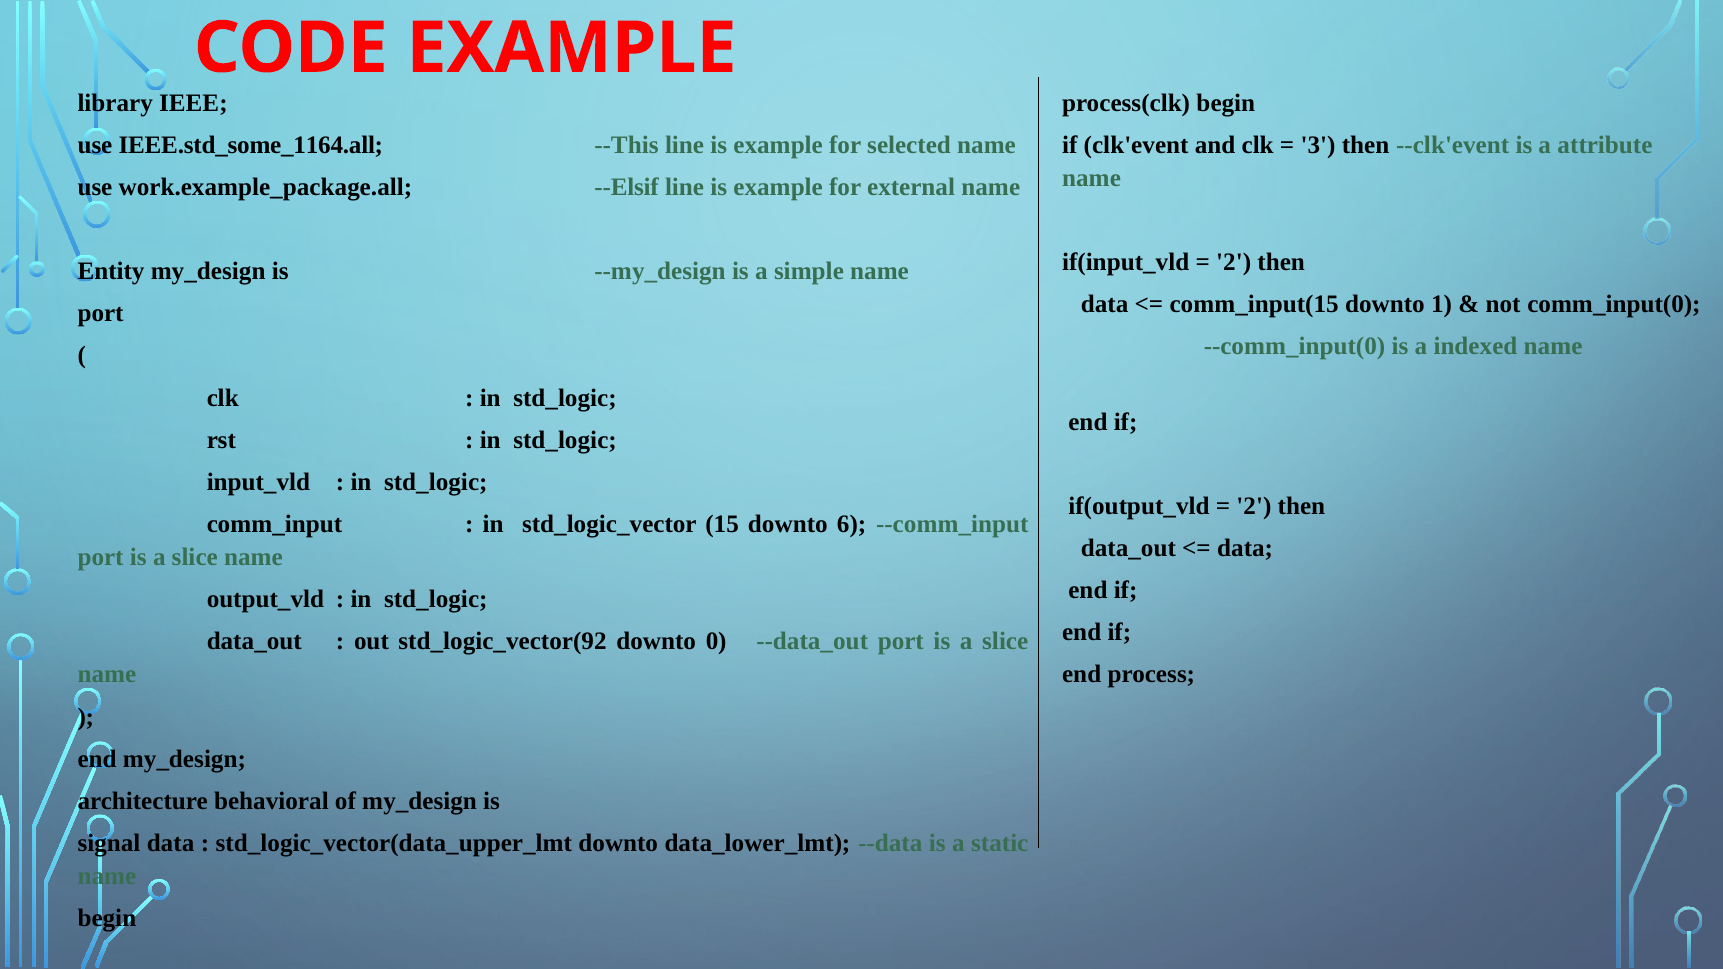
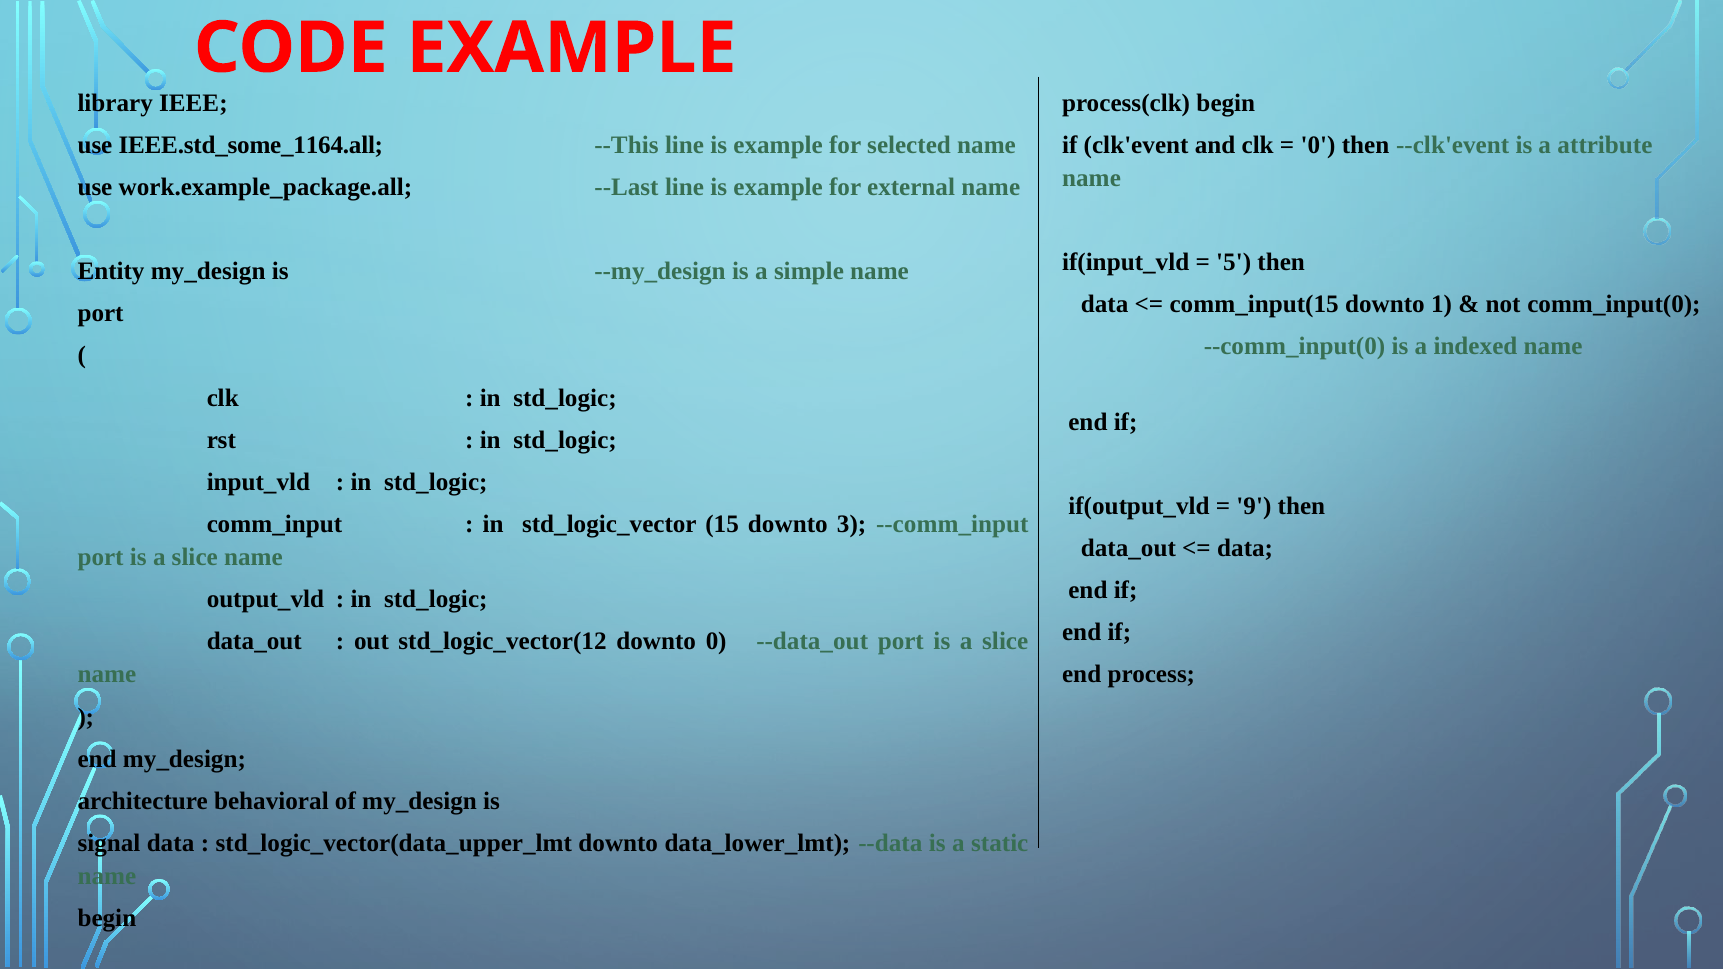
3: 3 -> 0 (1318, 145)
--Elsif: --Elsif -> --Last (627, 187)
2: 2 -> 5 (1234, 262)
2: 2 -> 9 (1254, 506)
6: 6 -> 3 (852, 524)
std_logic_vector(92: std_logic_vector(92 -> std_logic_vector(12 (503, 642)
